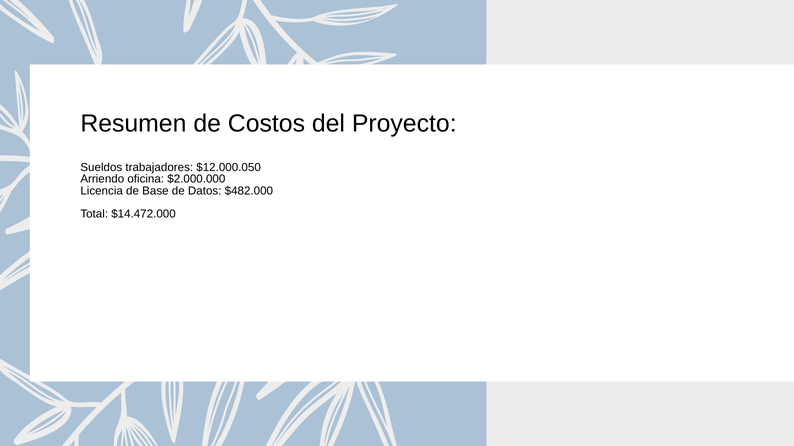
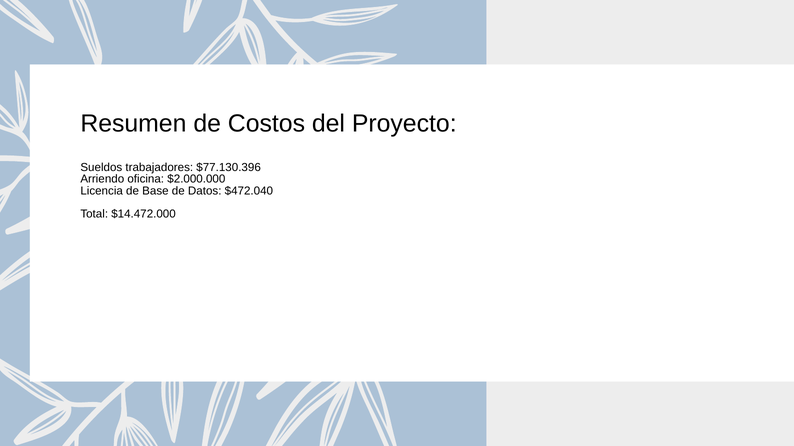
$12.000.050: $12.000.050 -> $77.130.396 (229, 168)
$482.000: $482.000 -> $472.040 (249, 191)
